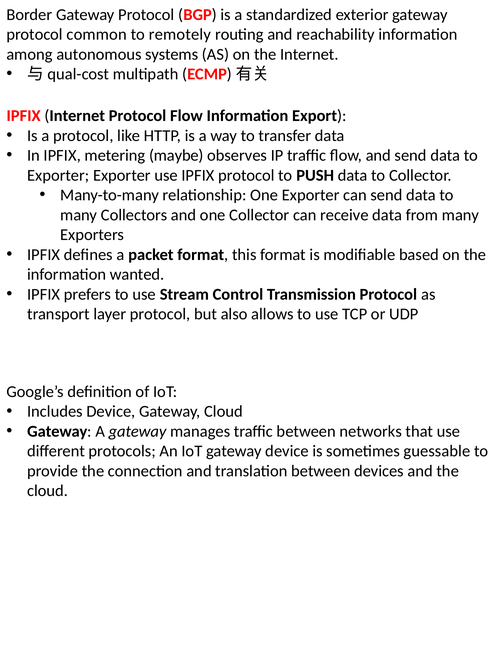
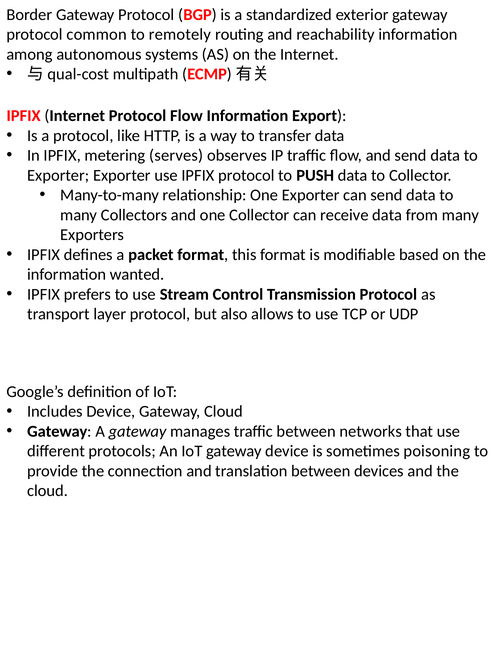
maybe: maybe -> serves (176, 156)
guessable: guessable -> poisoning (437, 451)
